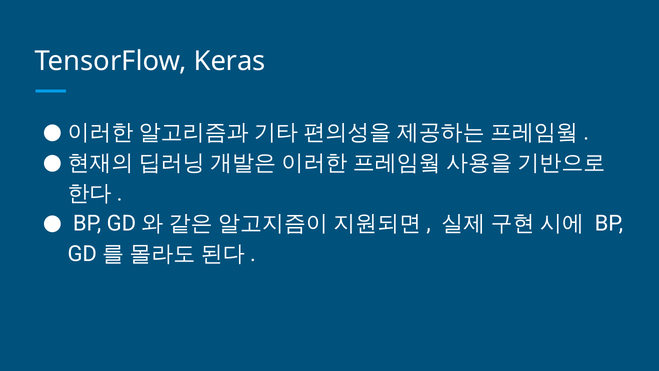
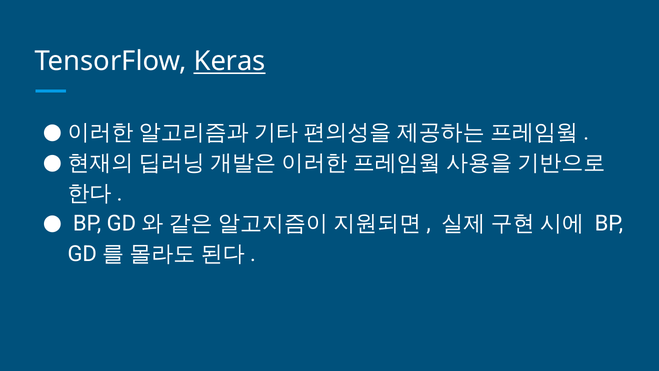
Keras underline: none -> present (230, 61)
